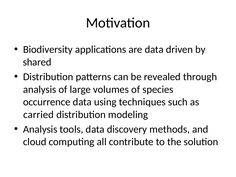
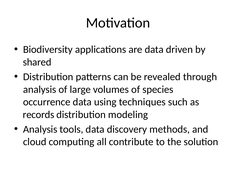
carried: carried -> records (39, 115)
